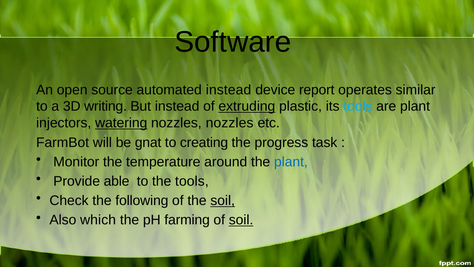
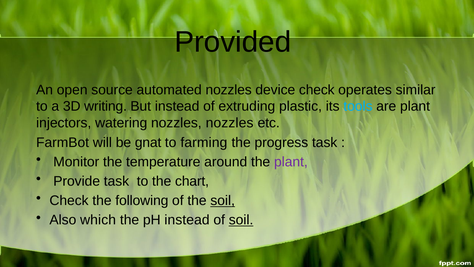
Software: Software -> Provided (233, 42)
automated instead: instead -> nozzles (229, 90)
device report: report -> check (317, 90)
extruding underline: present -> none (247, 106)
watering underline: present -> none (121, 123)
creating: creating -> farming (204, 142)
plant colour: blue -> purple (291, 162)
Provide able: able -> task (116, 181)
the tools: tools -> chart (192, 181)
pH farming: farming -> instead (187, 220)
